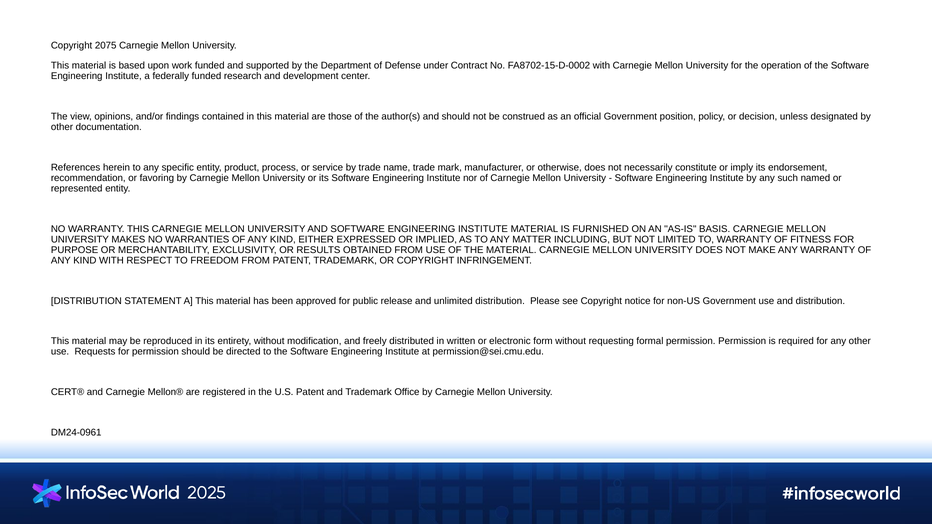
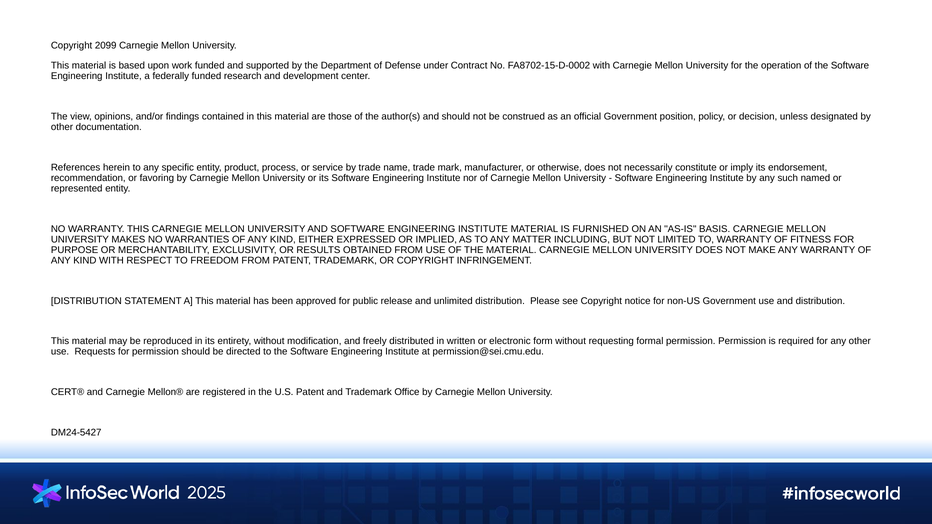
2075: 2075 -> 2099 (106, 45)
DM24-0961: DM24-0961 -> DM24-5427 (76, 433)
